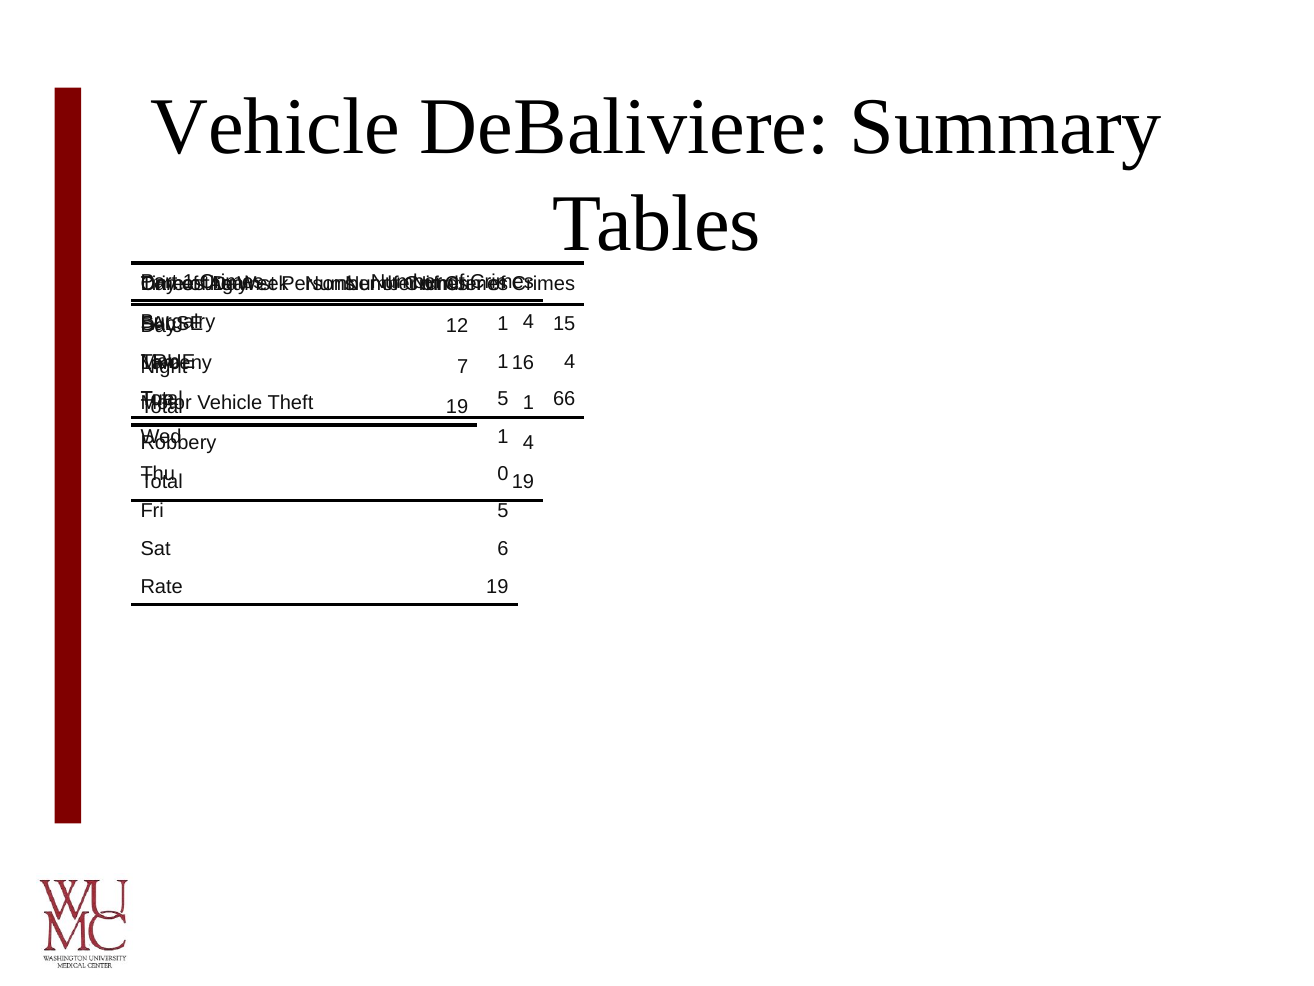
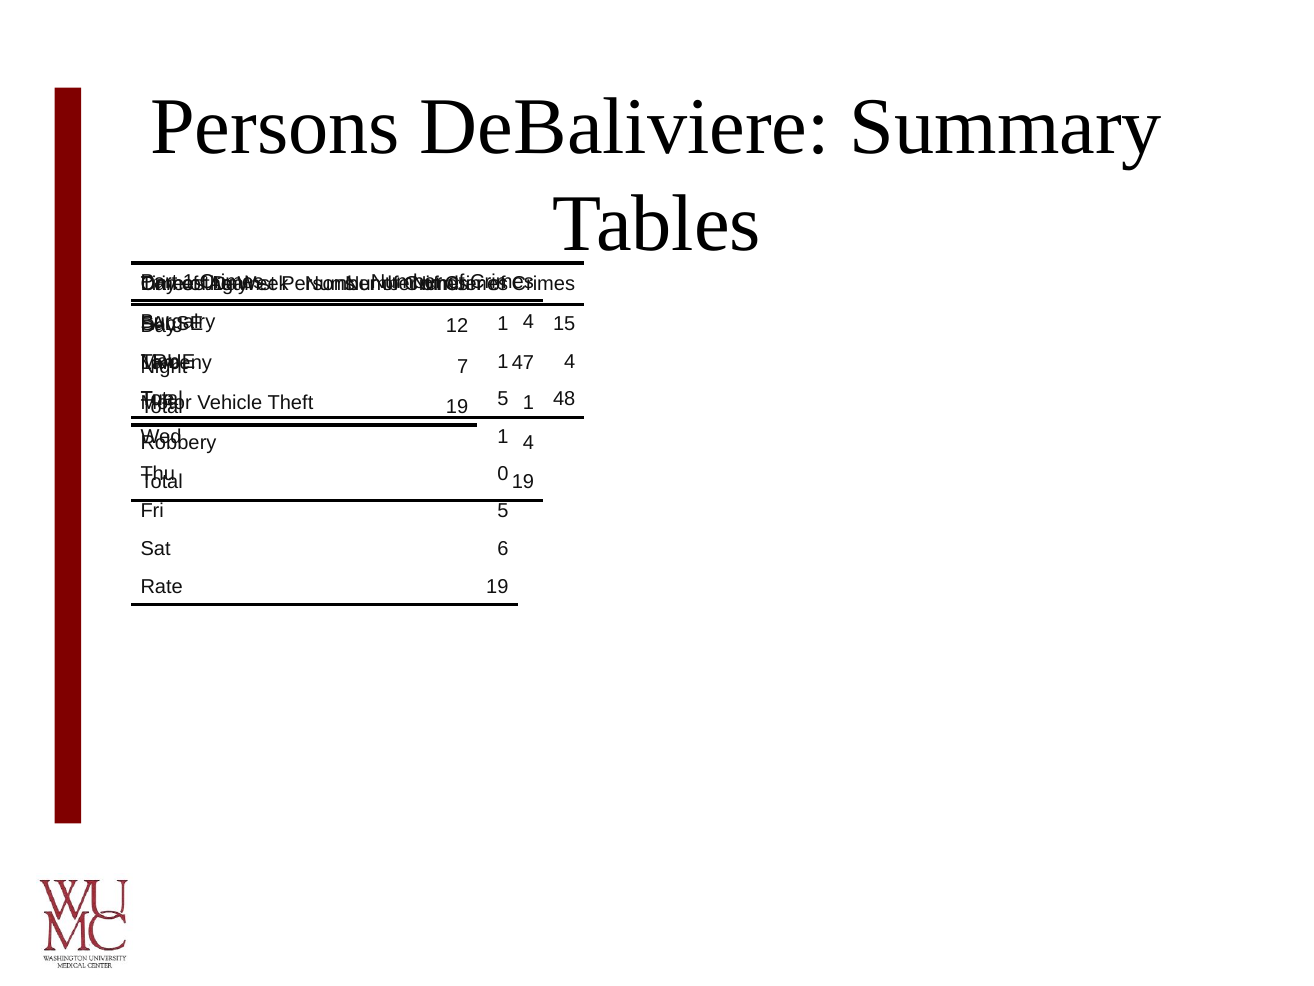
Vehicle: Vehicle -> Persons (275, 127)
16: 16 -> 47 (523, 363)
66: 66 -> 48 (564, 399)
